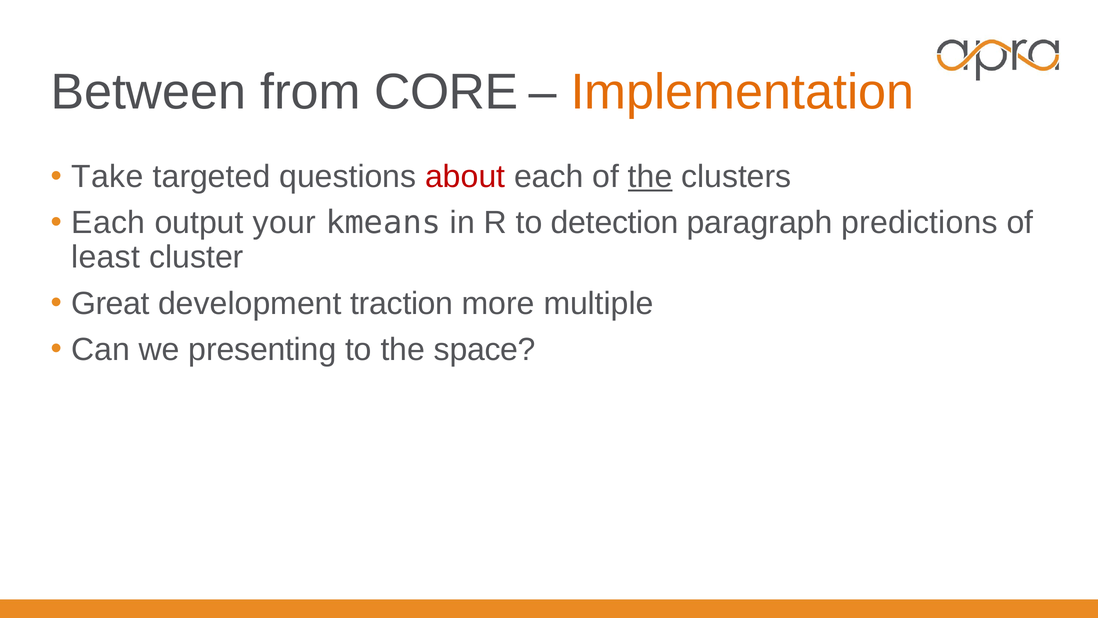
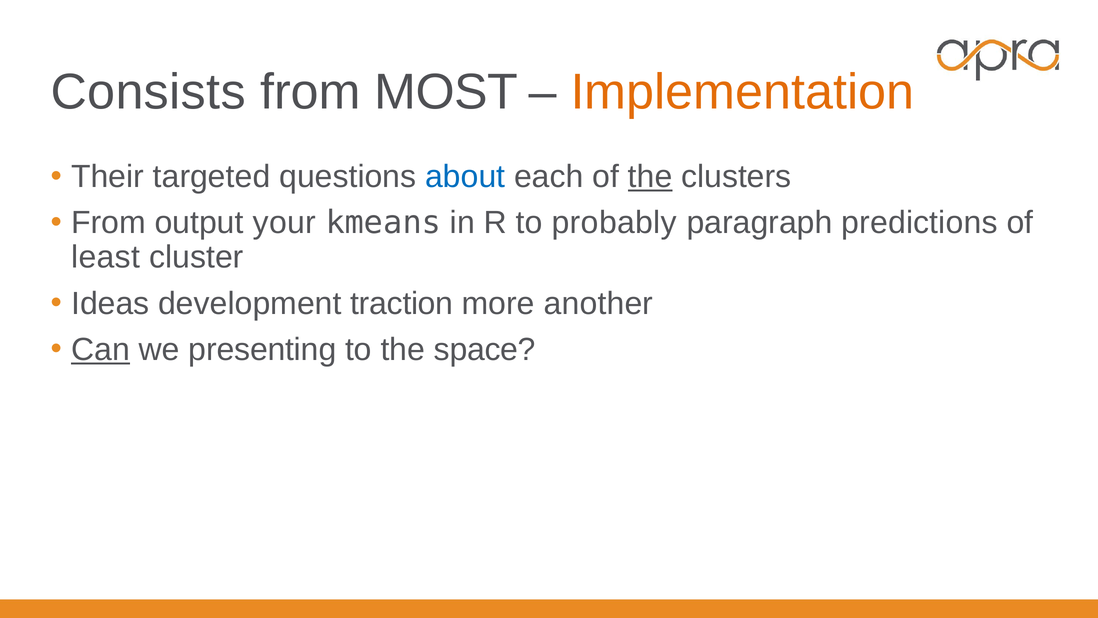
Between: Between -> Consists (148, 92)
CORE: CORE -> MOST (446, 92)
Take: Take -> Their (108, 177)
about colour: red -> blue (465, 177)
Each: Each -> From (109, 223)
detection: detection -> probably (614, 223)
Great: Great -> Ideas (110, 303)
multiple: multiple -> another (598, 303)
Can underline: none -> present (100, 349)
